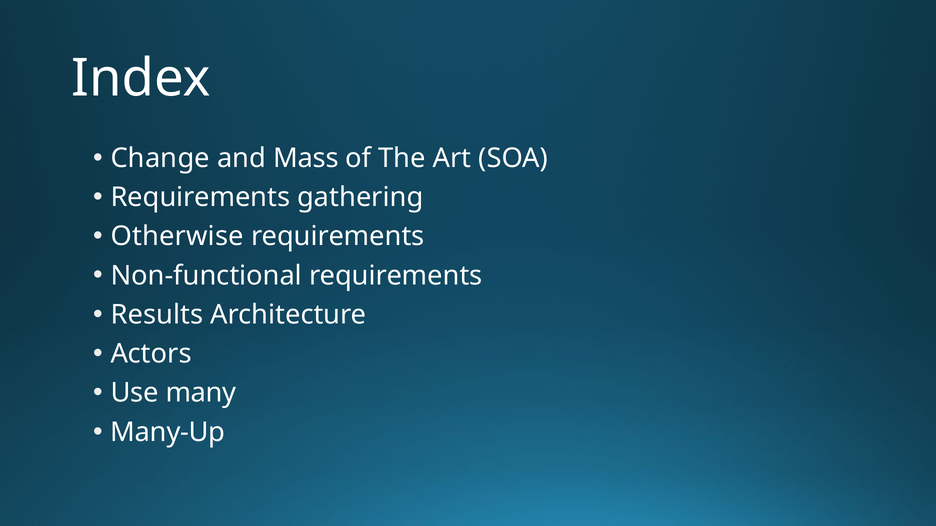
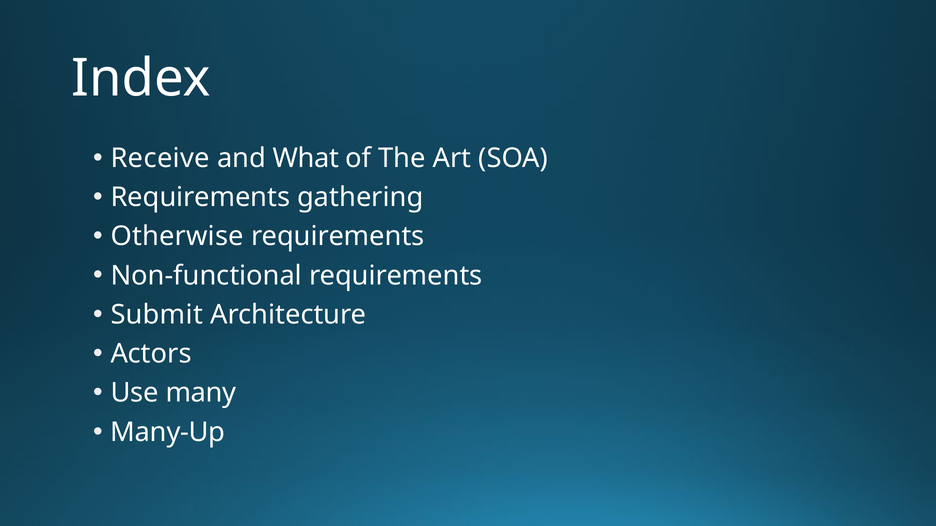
Change: Change -> Receive (160, 158)
Mass: Mass -> What (306, 158)
Results: Results -> Submit (157, 315)
